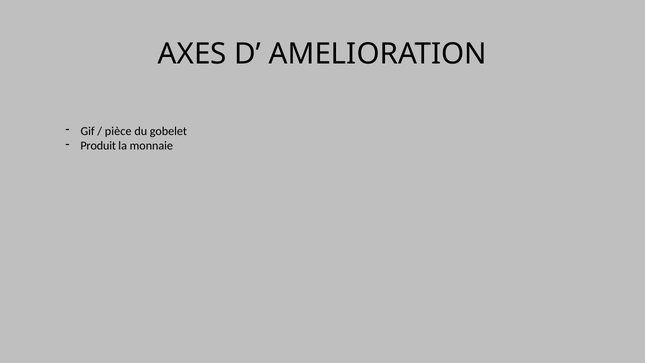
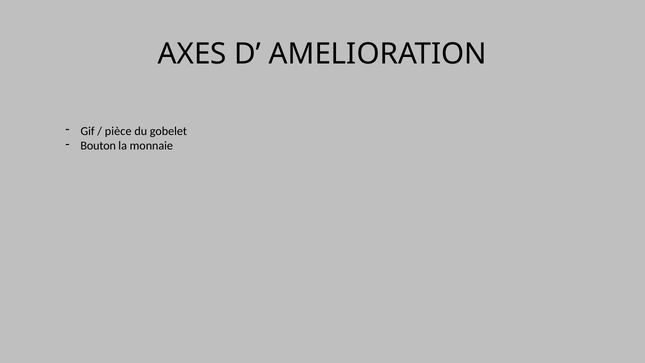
Produit: Produit -> Bouton (98, 146)
